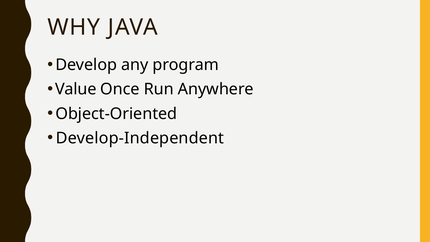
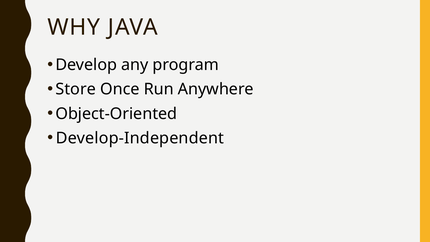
Value: Value -> Store (76, 89)
